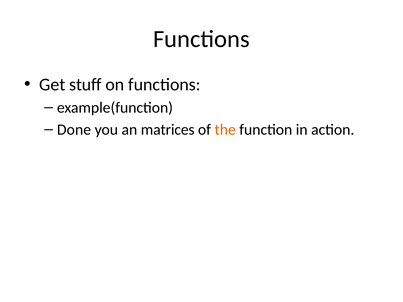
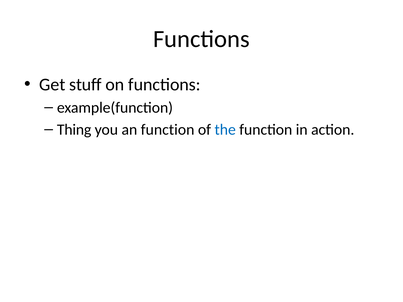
Done: Done -> Thing (74, 130)
an matrices: matrices -> function (168, 130)
the colour: orange -> blue (225, 130)
